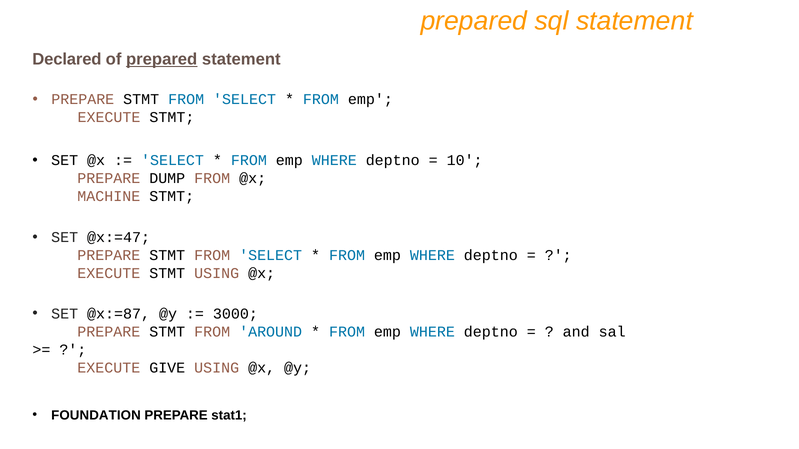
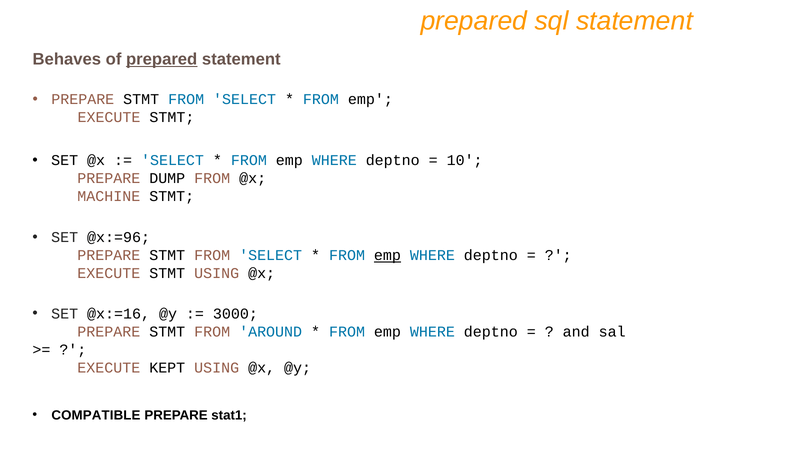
Declared: Declared -> Behaves (67, 59)
@x:=47: @x:=47 -> @x:=96 (119, 238)
emp underline: none -> present (387, 256)
@x:=87: @x:=87 -> @x:=16 (119, 314)
GIVE: GIVE -> KEPT (167, 368)
FOUNDATION: FOUNDATION -> COMPATIBLE (96, 416)
